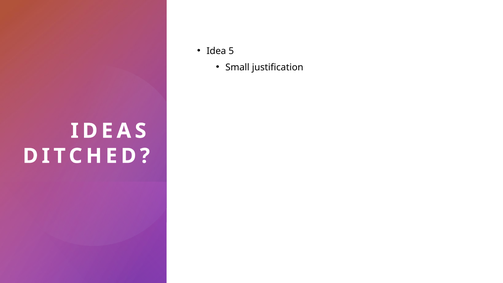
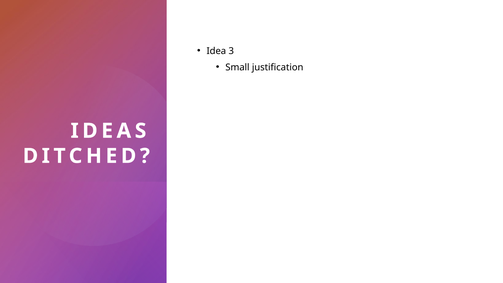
5: 5 -> 3 (231, 51)
